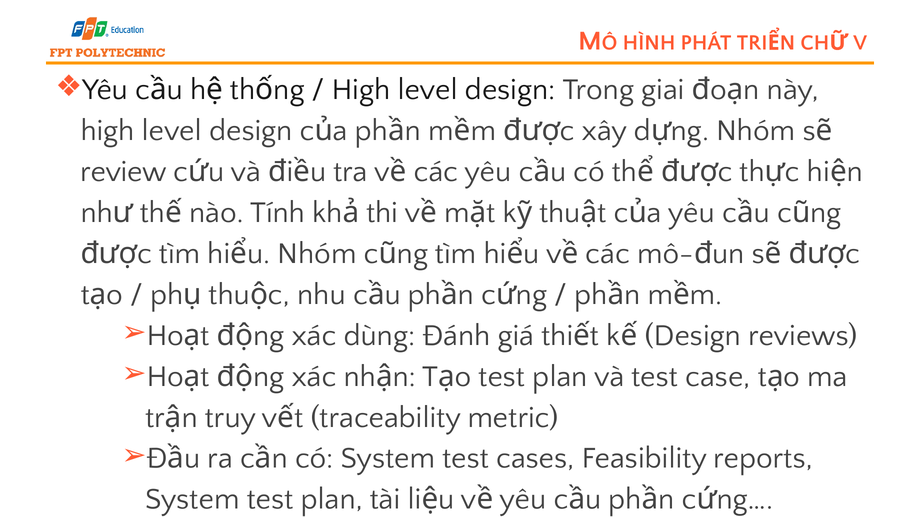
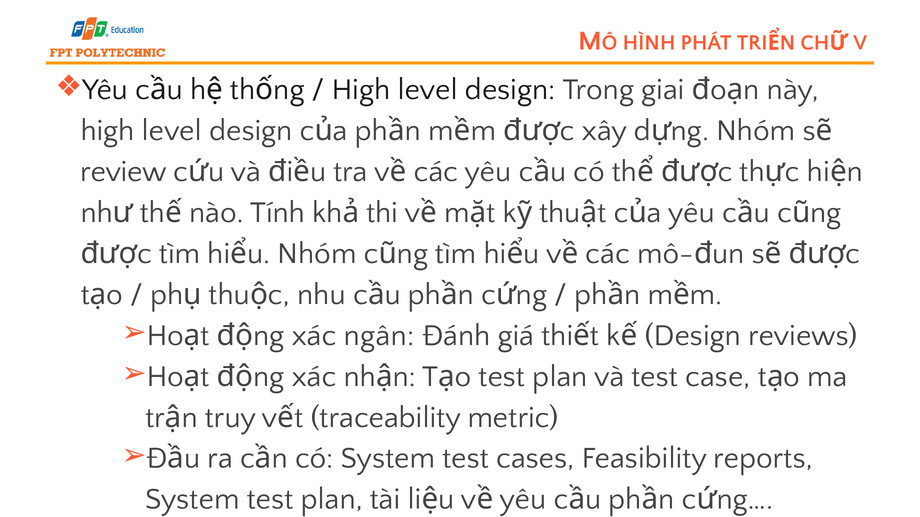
dùng: dùng -> ngân (379, 336)
